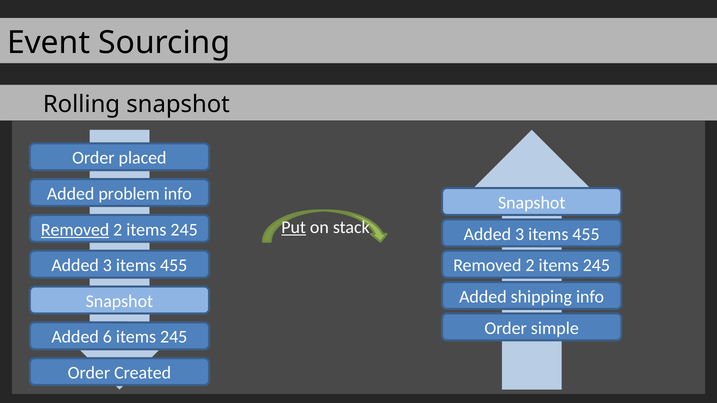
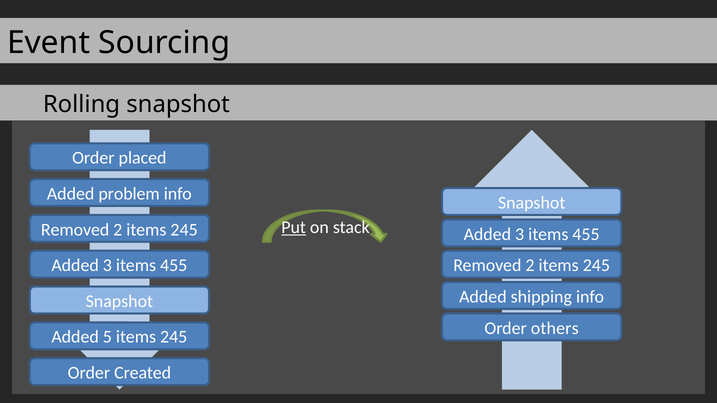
Removed underline: present -> none (75, 230)
simple: simple -> others (555, 328)
6: 6 -> 5 (107, 337)
